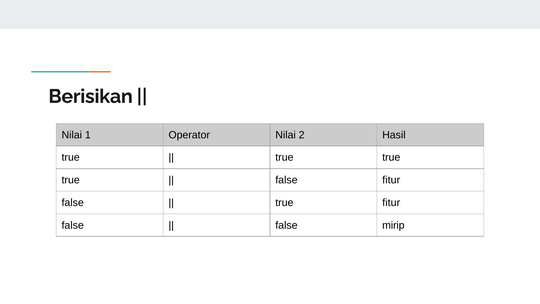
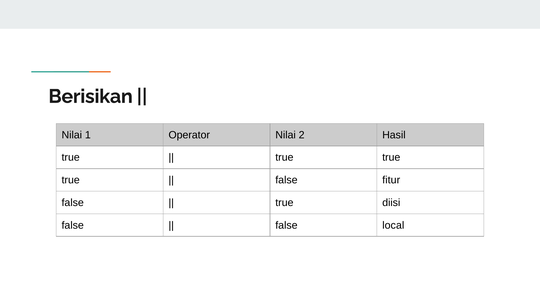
true fitur: fitur -> diisi (391, 203)
mirip: mirip -> local (393, 225)
